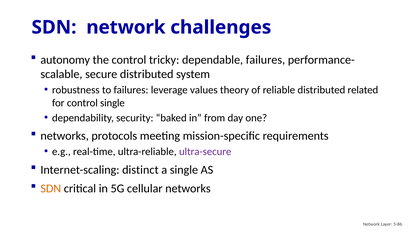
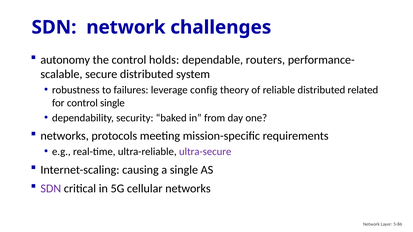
tricky: tricky -> holds (164, 60)
dependable failures: failures -> routers (265, 60)
values: values -> config (204, 90)
distinct: distinct -> causing (140, 170)
SDN colour: orange -> purple (51, 189)
